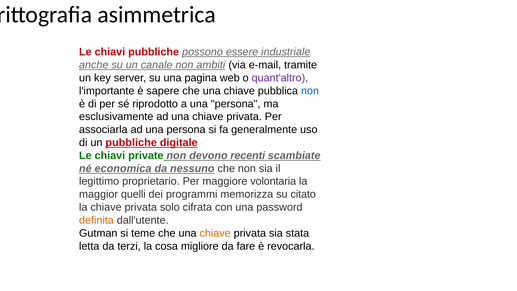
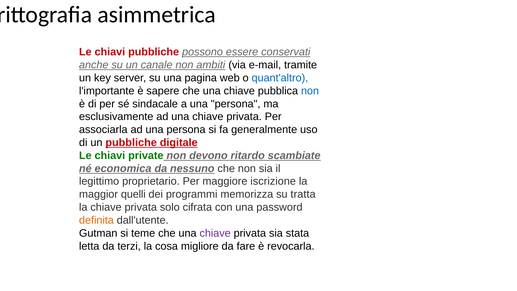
industriale: industriale -> conservati (286, 52)
quant'altro colour: purple -> blue (280, 78)
riprodotto: riprodotto -> sindacale (155, 104)
recenti: recenti -> ritardo (248, 155)
volontaria: volontaria -> iscrizione (273, 181)
citato: citato -> tratta (303, 194)
chiave colour: orange -> purple (215, 233)
